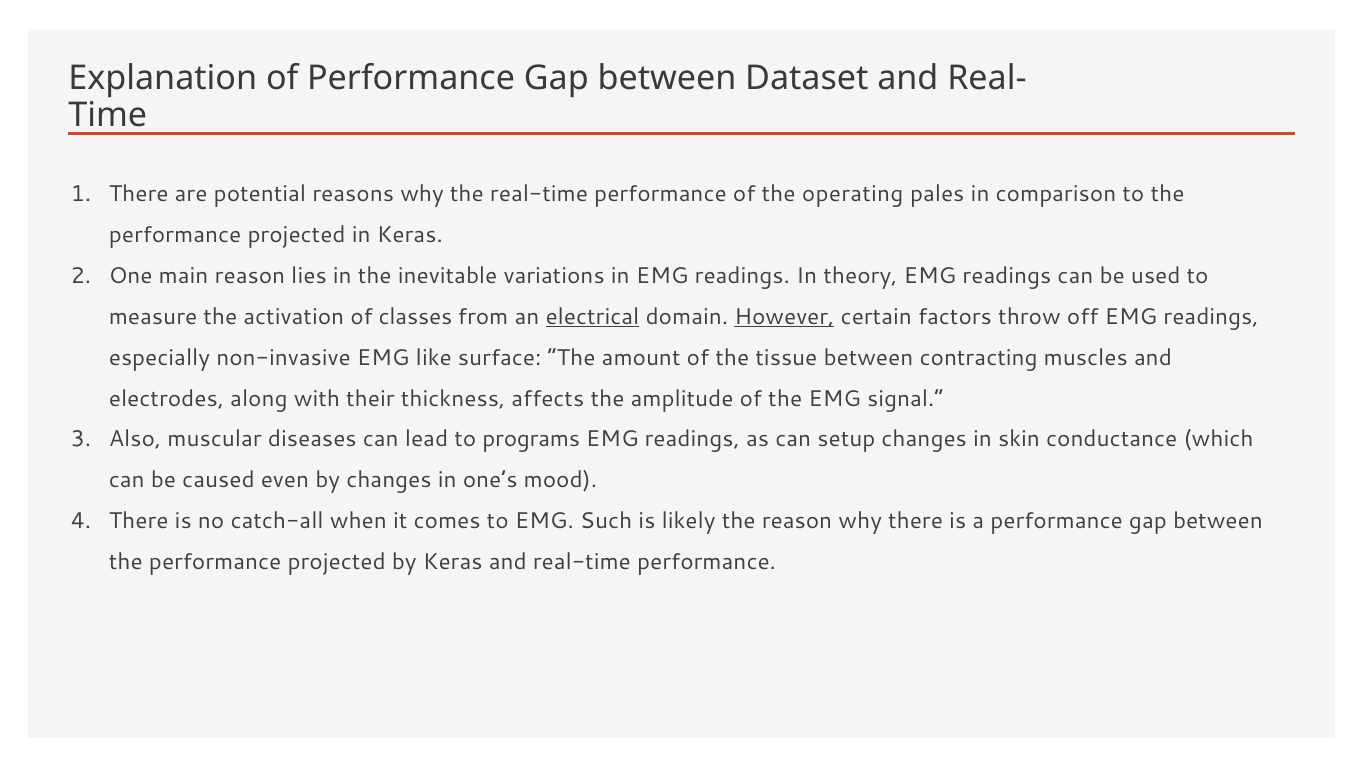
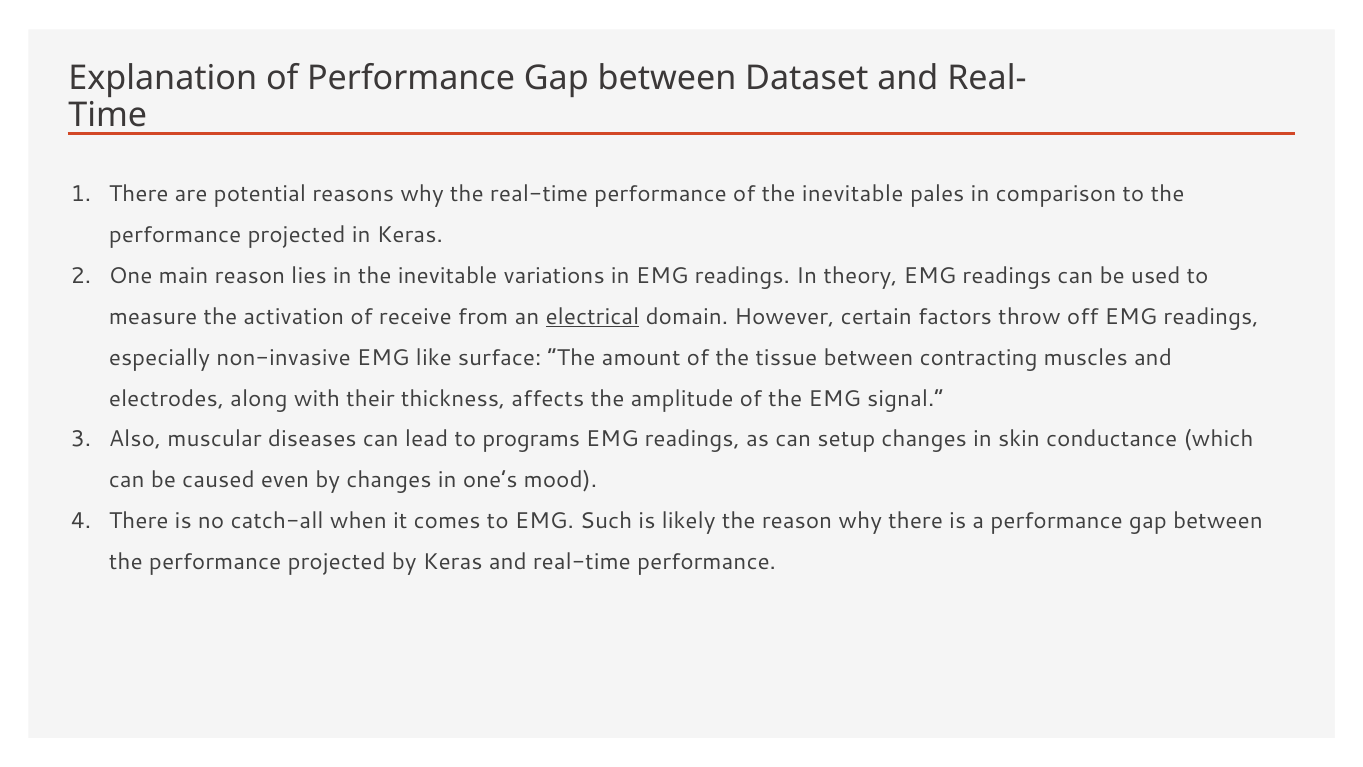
of the operating: operating -> inevitable (853, 194)
classes: classes -> receive (415, 317)
However underline: present -> none (784, 317)
